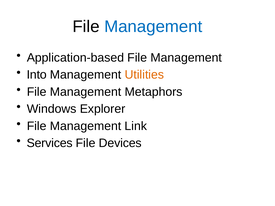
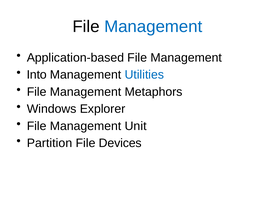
Utilities colour: orange -> blue (144, 75)
Link: Link -> Unit (136, 126)
Services: Services -> Partition (50, 143)
